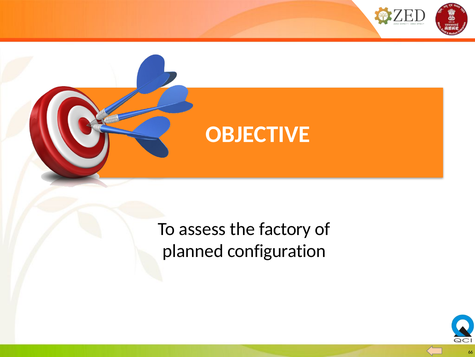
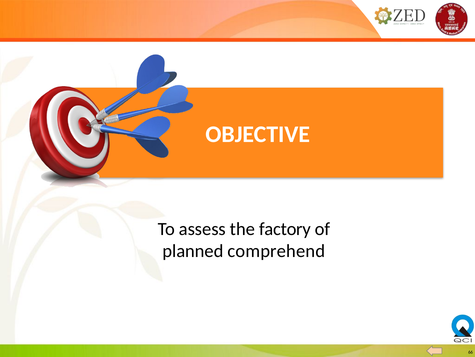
configuration: configuration -> comprehend (276, 251)
